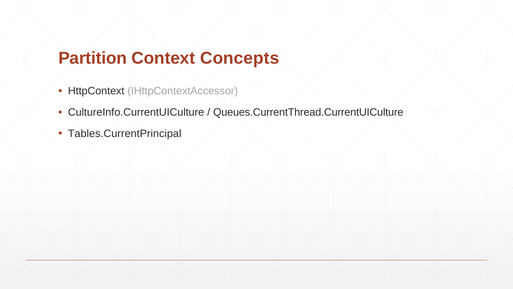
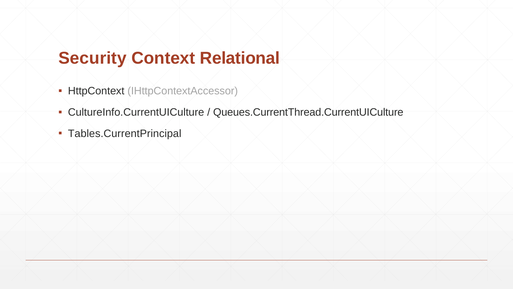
Partition: Partition -> Security (92, 58)
Concepts: Concepts -> Relational (240, 58)
